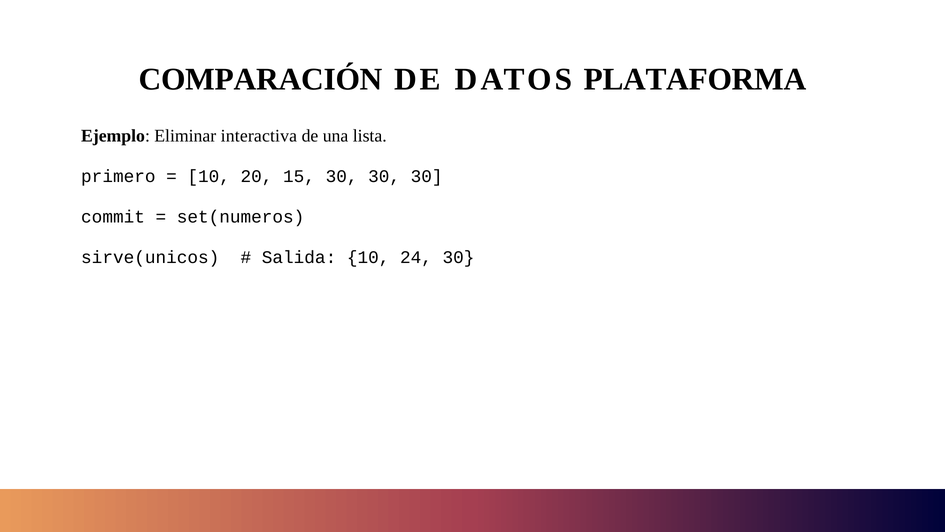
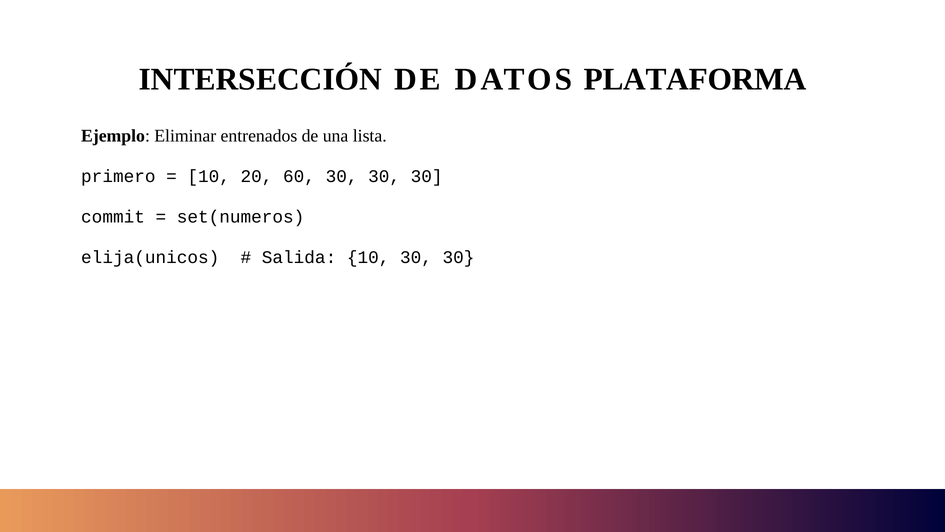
COMPARACIÓN: COMPARACIÓN -> INTERSECCIÓN (260, 80)
interactiva: interactiva -> entrenados (259, 136)
15: 15 -> 60 (299, 176)
sirve(unicos: sirve(unicos -> elija(unicos (150, 257)
10 24: 24 -> 30 (416, 257)
